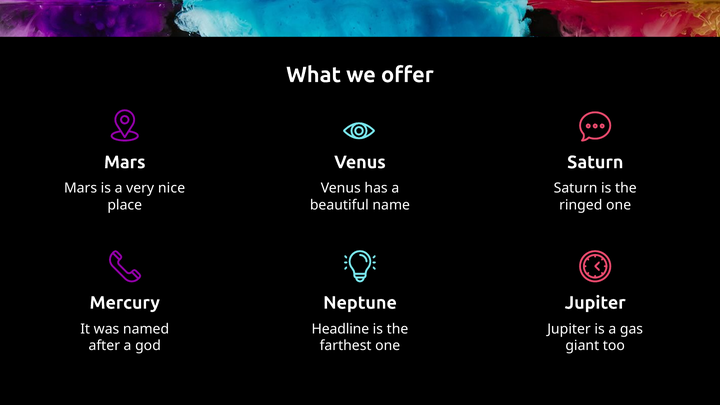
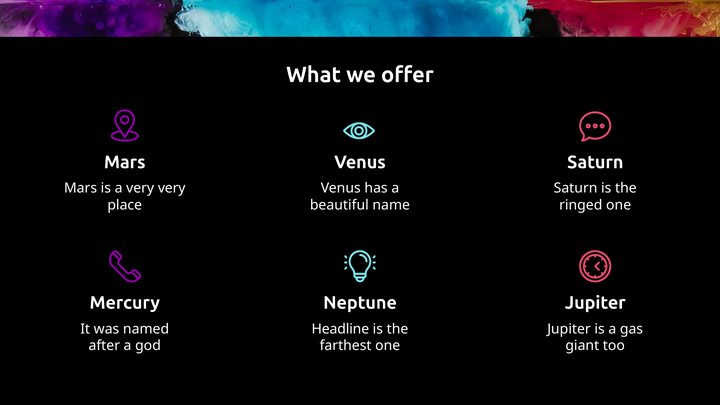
very nice: nice -> very (172, 188)
